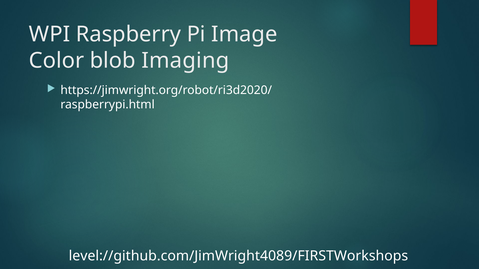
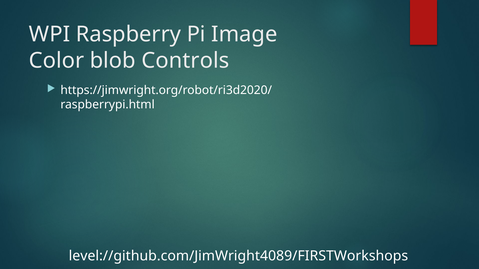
Imaging: Imaging -> Controls (185, 61)
